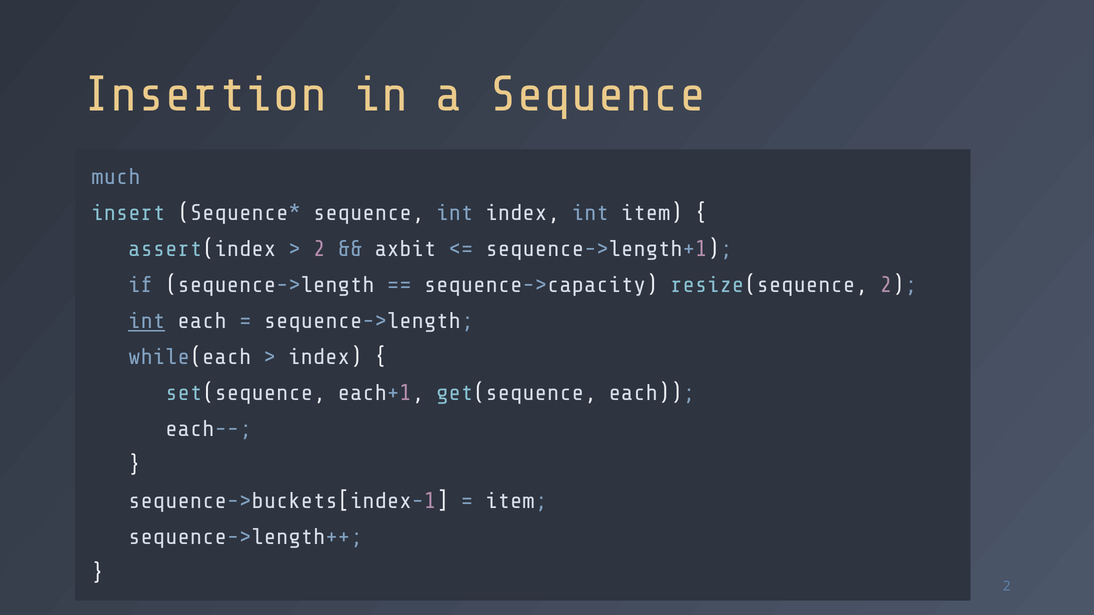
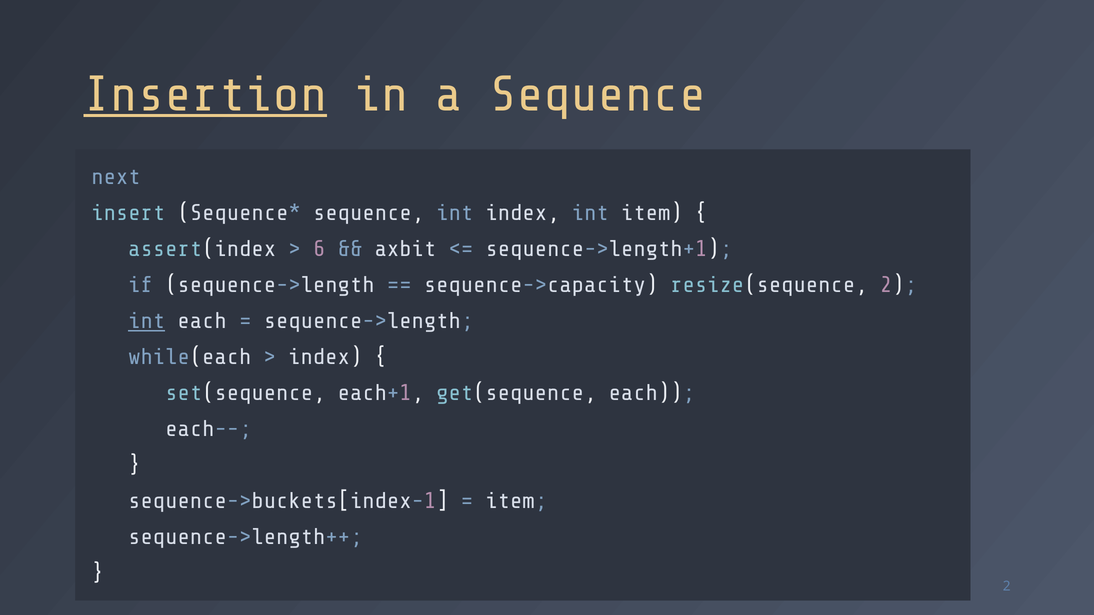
Insertion underline: none -> present (205, 94)
much: much -> next (116, 177)
2: 2 -> 6 (319, 249)
